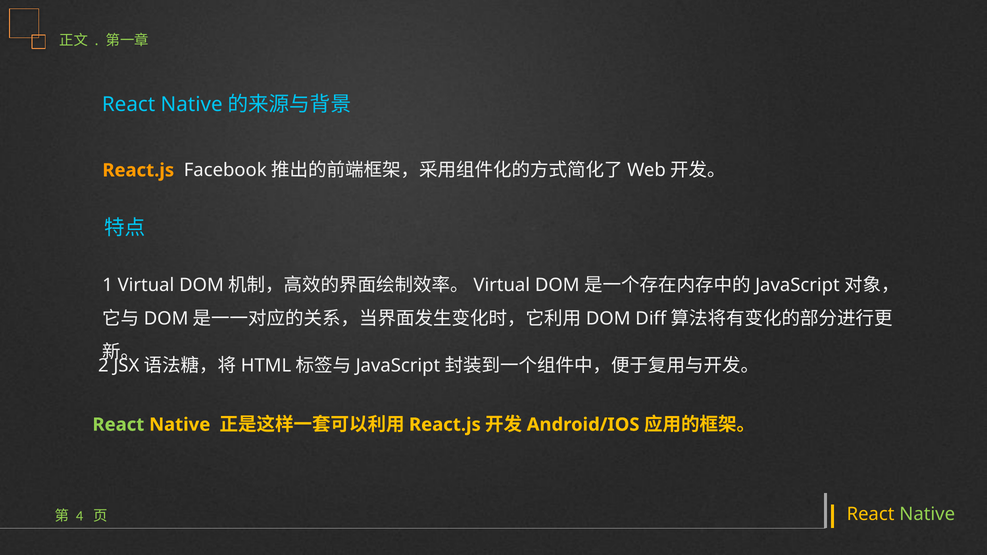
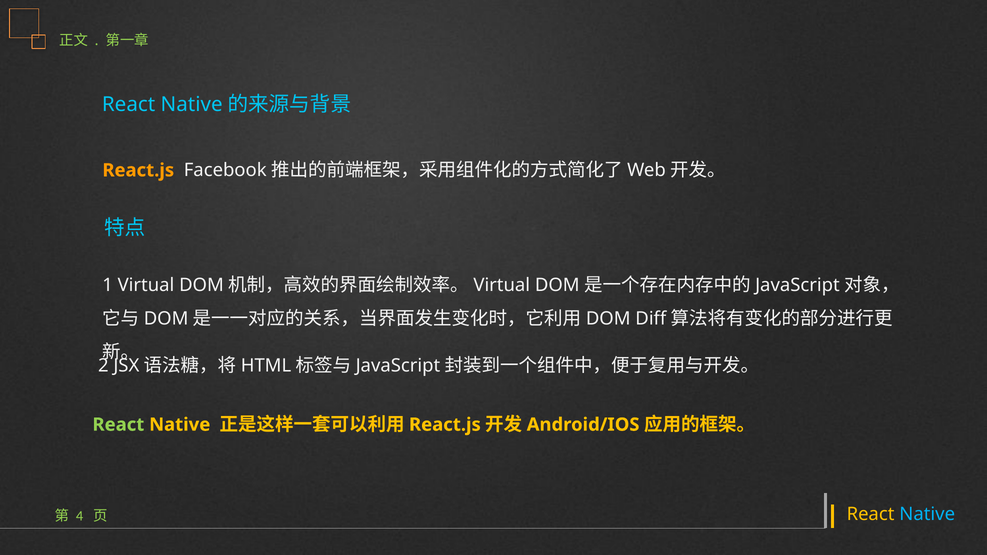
Native colour: light green -> light blue (927, 515)
